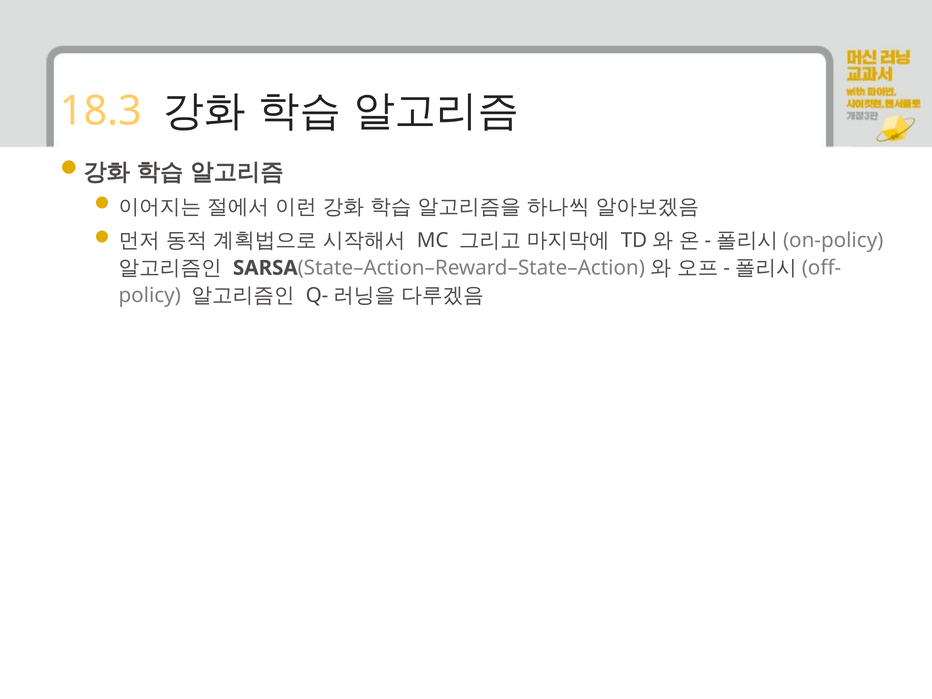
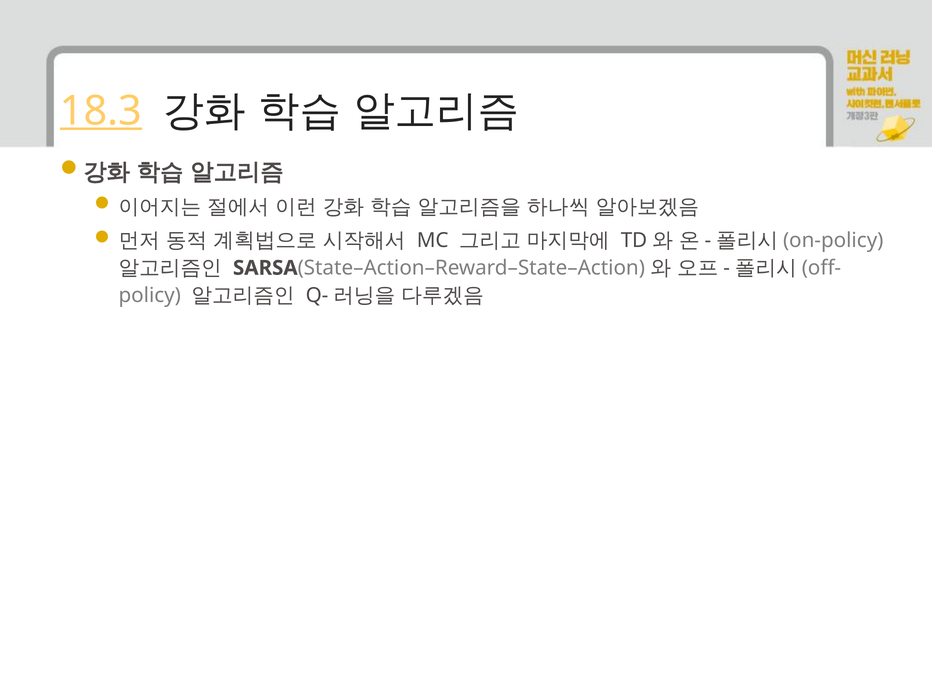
18.3 underline: none -> present (101, 111)
